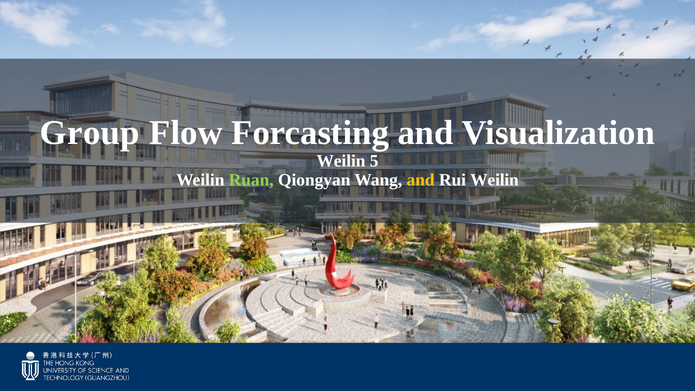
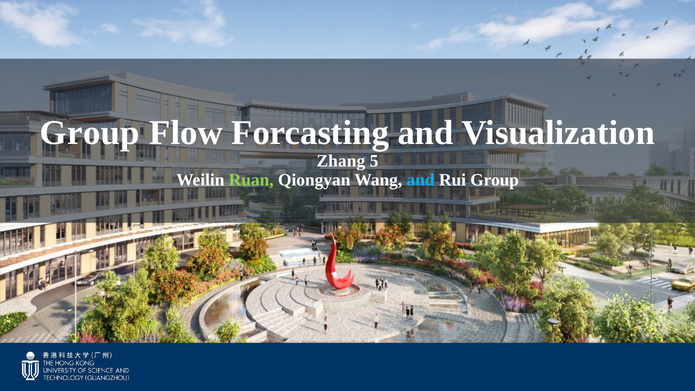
Weilin: Weilin -> Zhang (341, 161)
and colour: yellow -> light blue (421, 180)
Rui Weilin: Weilin -> Group (495, 180)
